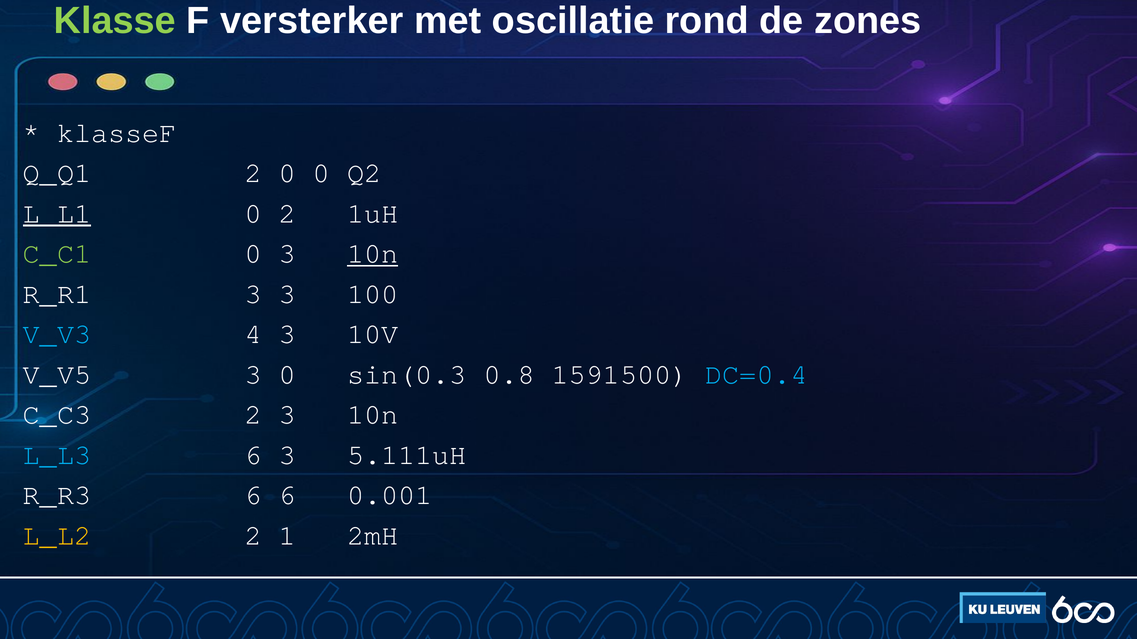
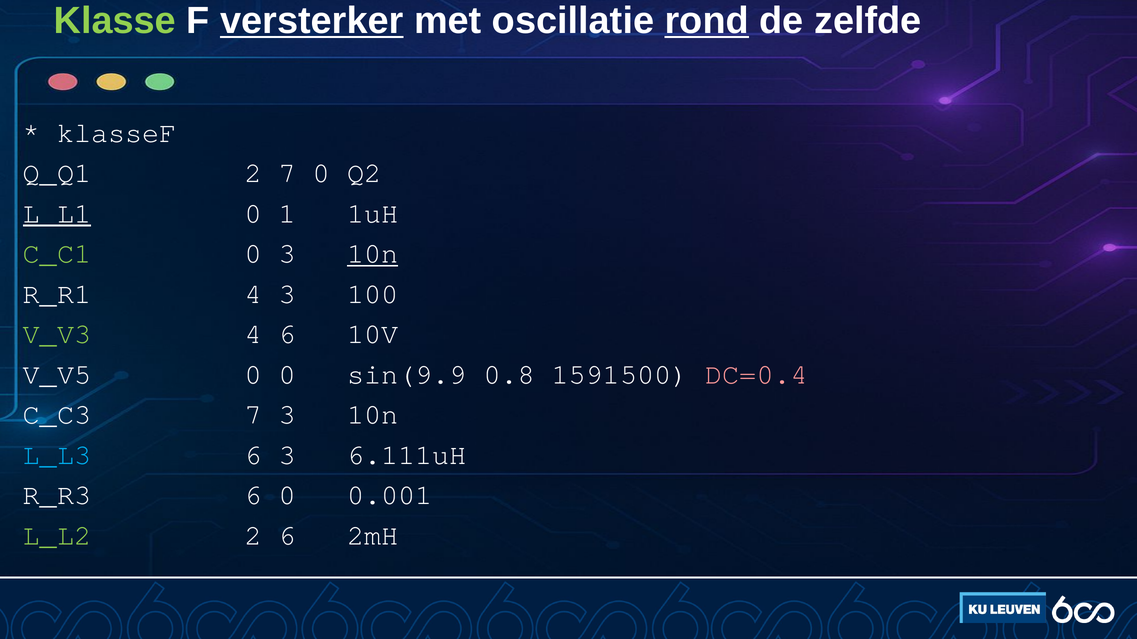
versterker underline: none -> present (312, 21)
rond underline: none -> present (707, 21)
zones: zones -> zelfde (868, 21)
2 0: 0 -> 7 (287, 173)
0 2: 2 -> 1 (287, 213)
R_R1 3: 3 -> 4 (253, 294)
V_V3 colour: light blue -> light green (57, 334)
4 3: 3 -> 6 (287, 334)
V_V5 3: 3 -> 0 (253, 375)
sin(0.3: sin(0.3 -> sin(9.9 (407, 375)
DC=0.4 colour: light blue -> pink (757, 375)
C_C3 2: 2 -> 7 (253, 415)
5.111uH: 5.111uH -> 6.111uH (407, 455)
6 6: 6 -> 0 (287, 495)
L_L2 colour: yellow -> light green (57, 536)
2 1: 1 -> 6 (287, 536)
